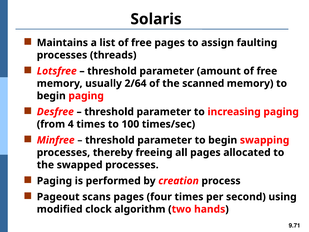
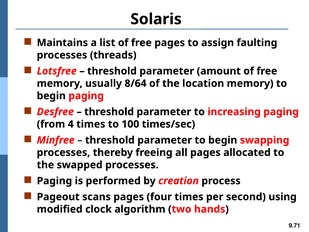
2/64: 2/64 -> 8/64 (136, 83)
scanned: scanned -> location (203, 83)
